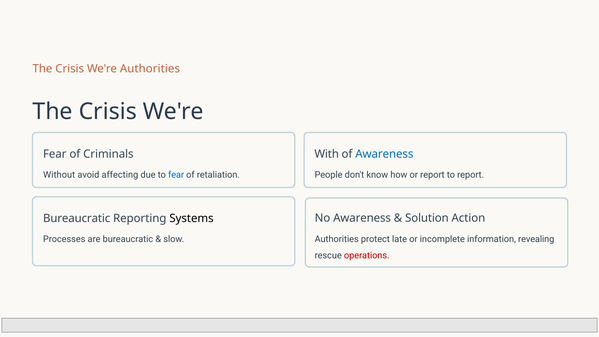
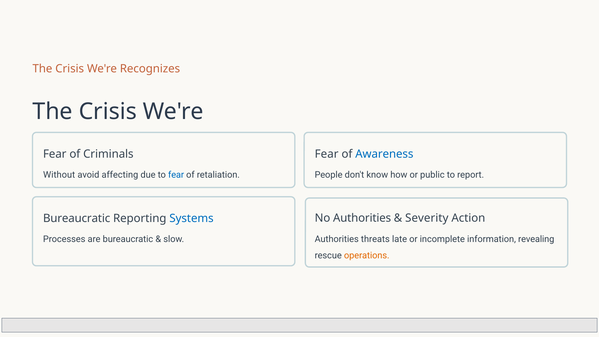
We're Authorities: Authorities -> Recognizes (150, 69)
With: With -> Fear (327, 154)
or report: report -> public (432, 175)
No Awareness: Awareness -> Authorities (362, 218)
Solution: Solution -> Severity (427, 218)
Systems colour: black -> blue (191, 218)
protect: protect -> threats (375, 239)
operations colour: red -> orange (367, 255)
